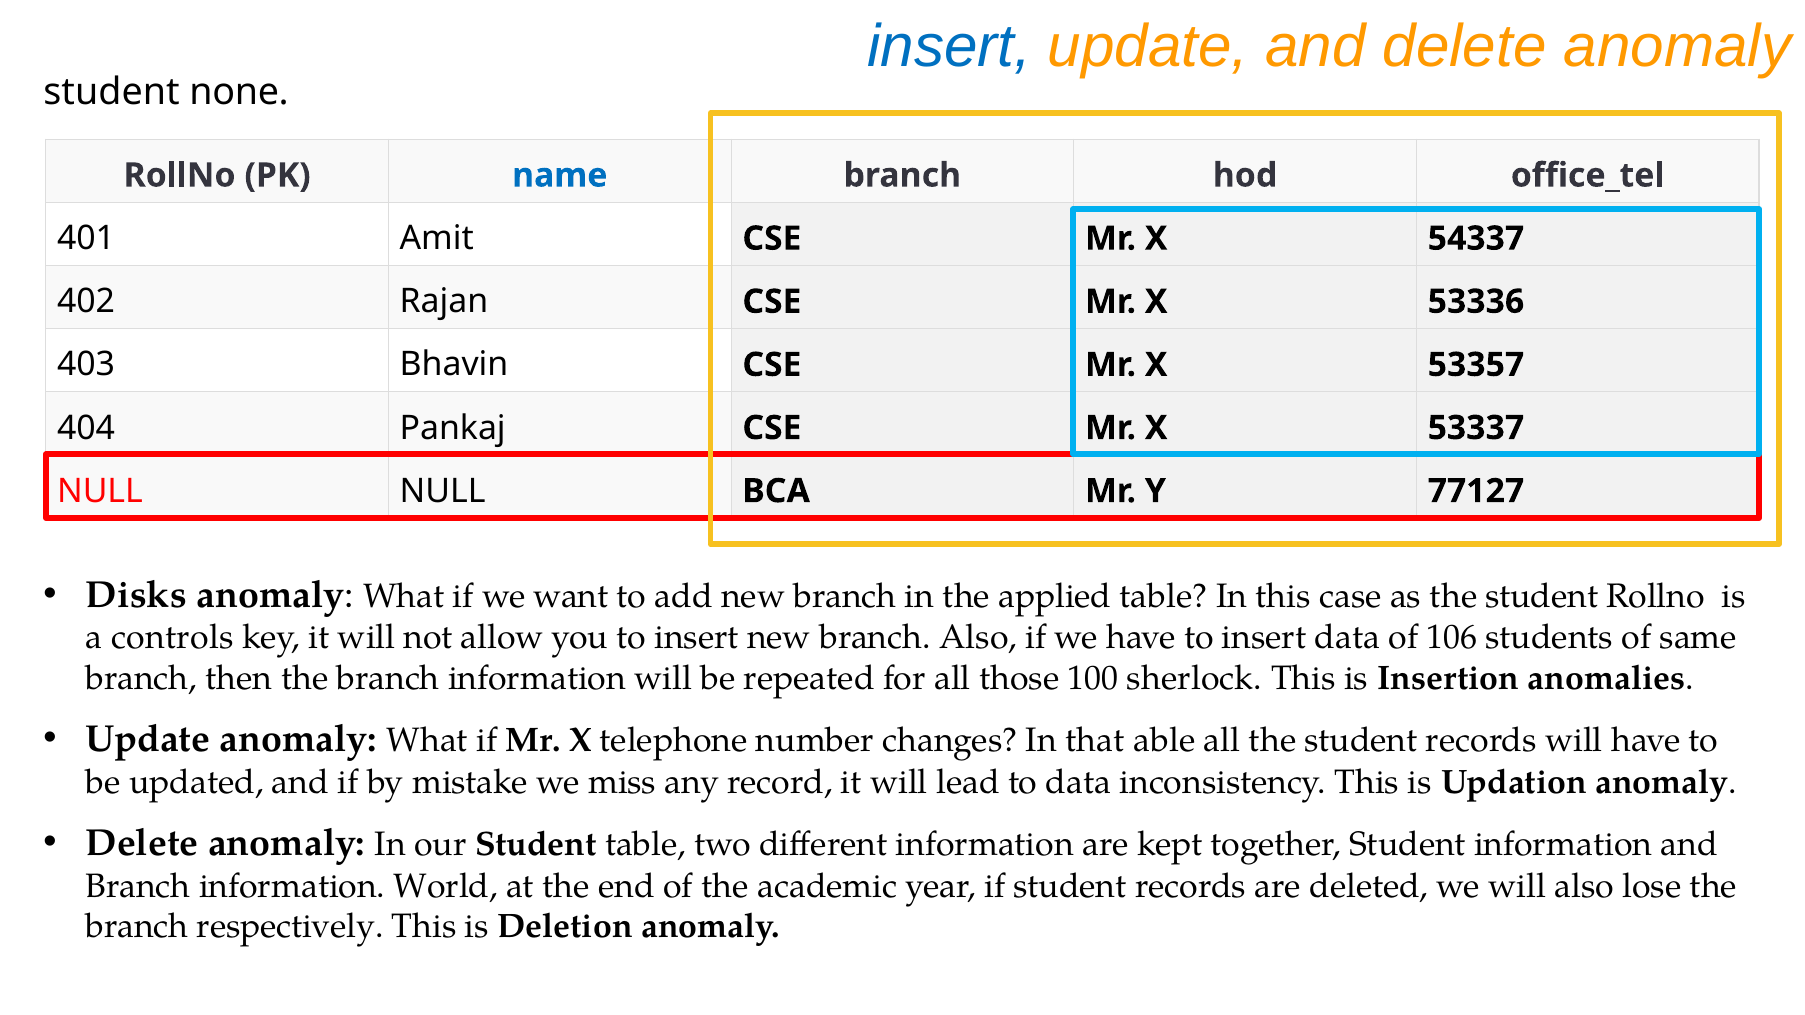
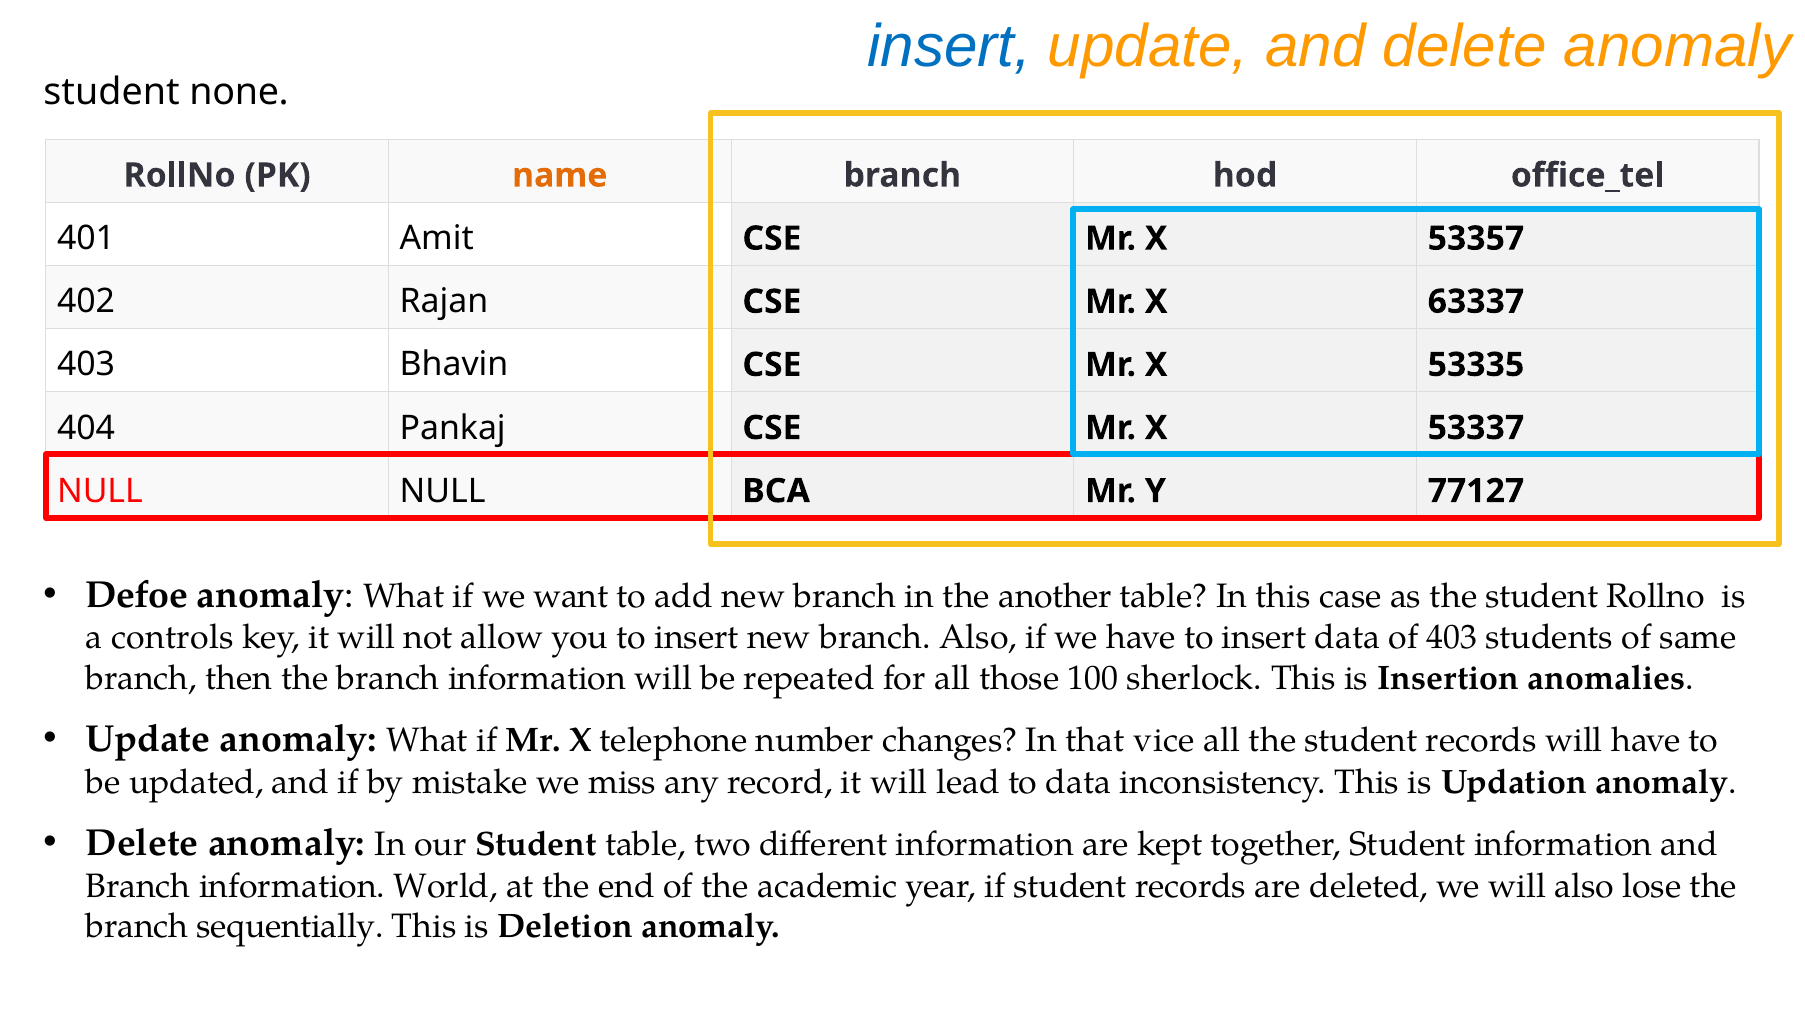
name colour: blue -> orange (560, 175)
54337: 54337 -> 53357 (1476, 239)
53336: 53336 -> 63337 (1476, 302)
53357: 53357 -> 53335 (1476, 365)
Disks: Disks -> Defoe (137, 595)
applied: applied -> another (1055, 597)
of 106: 106 -> 403 (1452, 638)
able: able -> vice (1164, 741)
respectively: respectively -> sequentially (290, 927)
